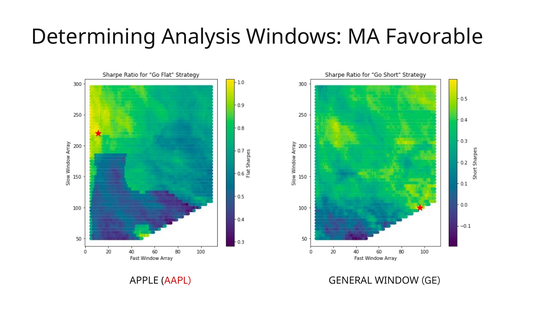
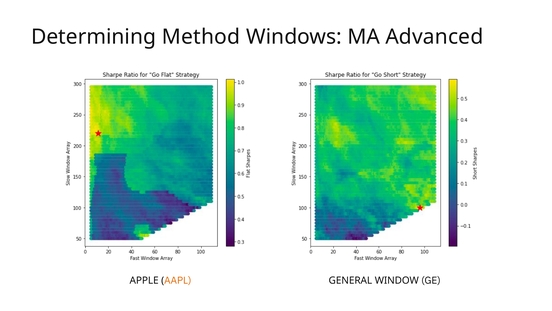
Analysis: Analysis -> Method (201, 37)
Favorable: Favorable -> Advanced (434, 37)
AAPL colour: red -> orange (178, 280)
